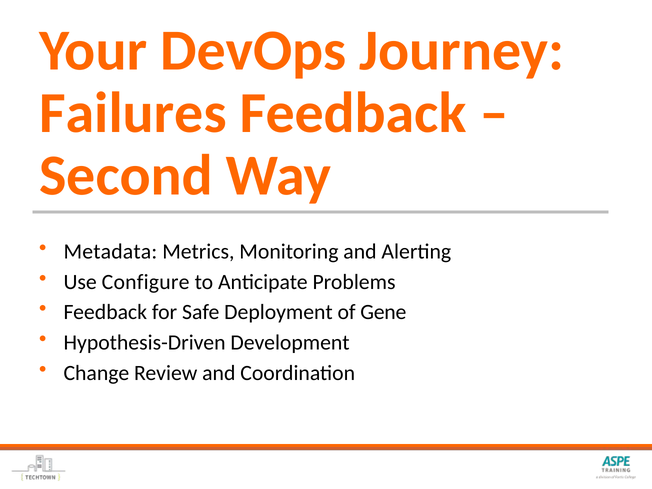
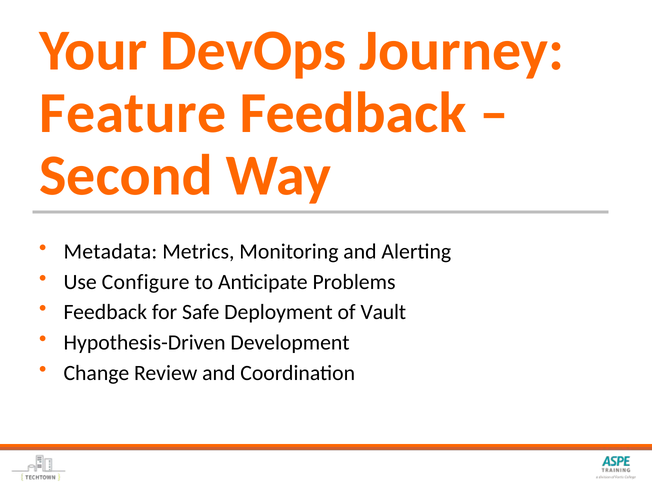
Failures: Failures -> Feature (133, 113)
Gene: Gene -> Vault (383, 312)
